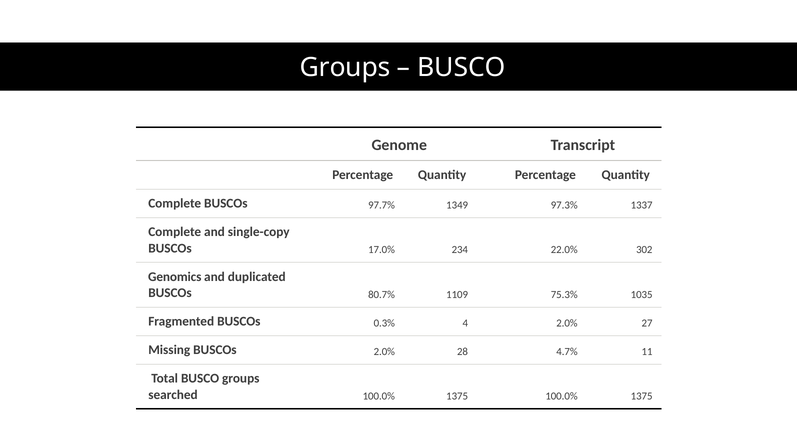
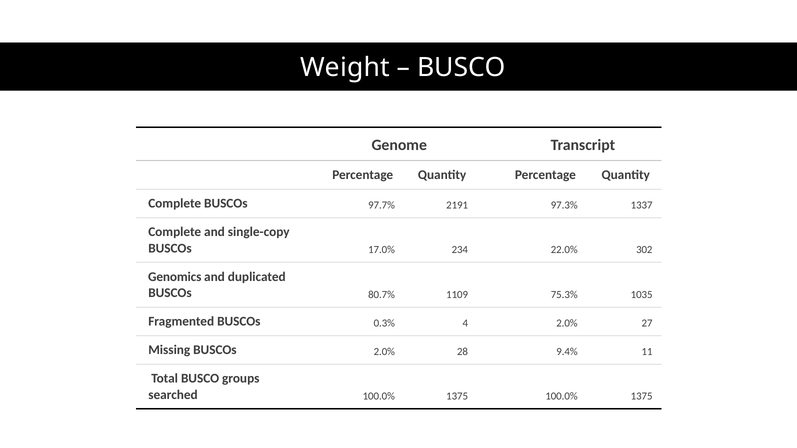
Groups: Groups -> Weight (345, 67)
1349: 1349 -> 2191 (457, 205)
4.7%: 4.7% -> 9.4% (567, 352)
